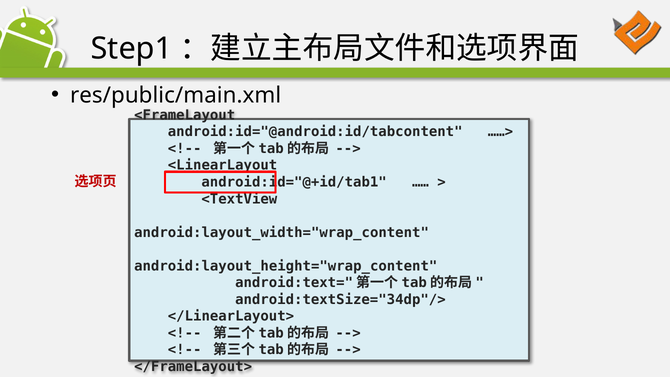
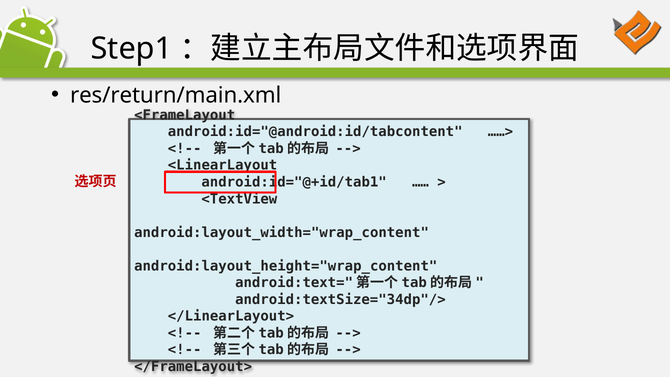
res/public/main.xml: res/public/main.xml -> res/return/main.xml (176, 95)
